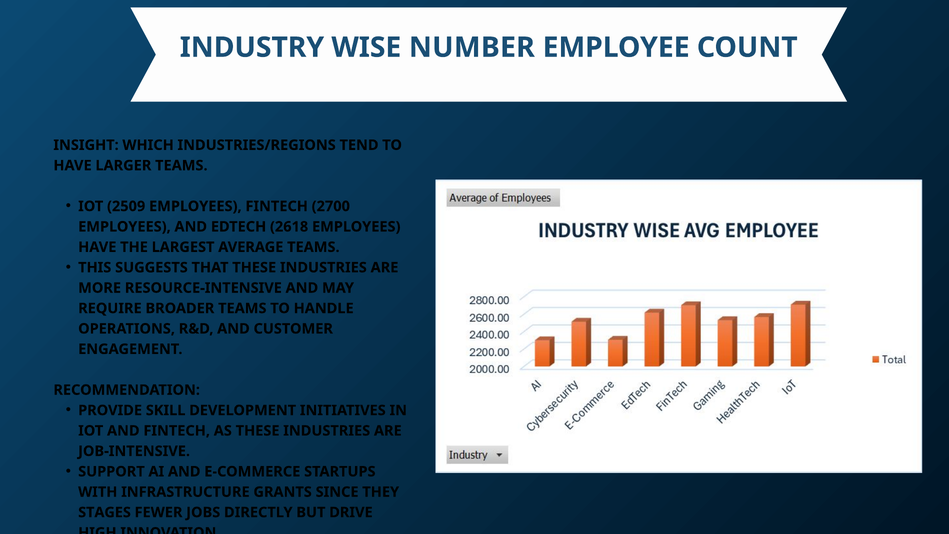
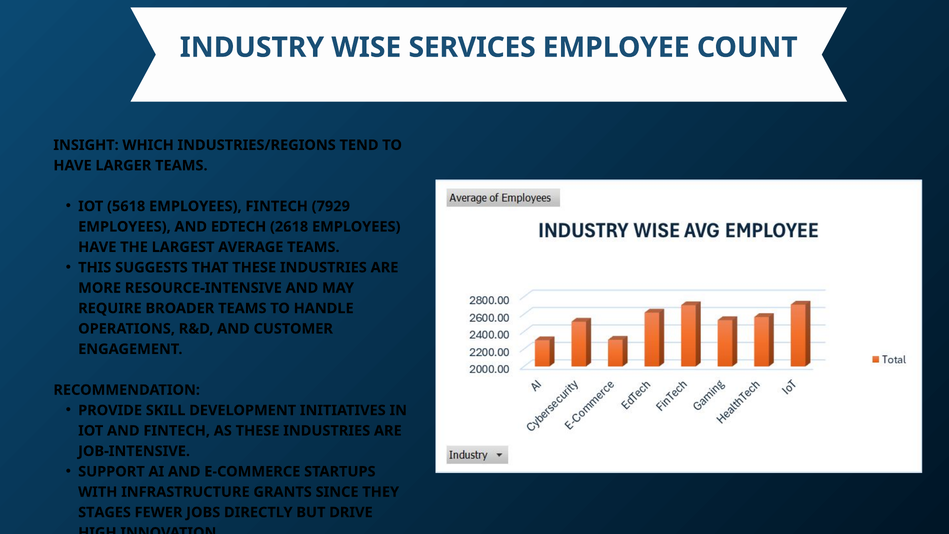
NUMBER: NUMBER -> SERVICES (472, 47)
2509: 2509 -> 5618 (126, 206)
2700: 2700 -> 7929 (331, 206)
